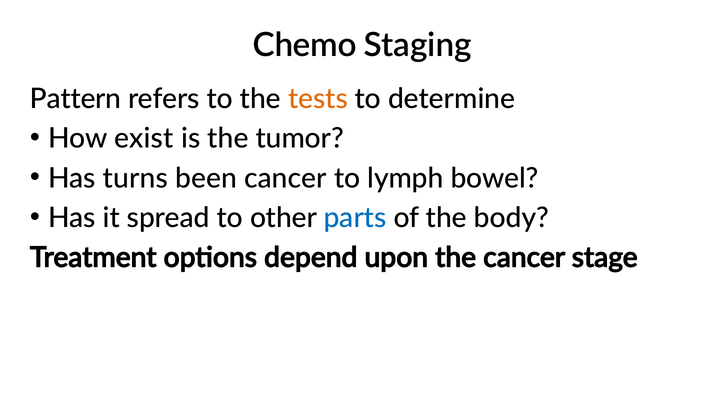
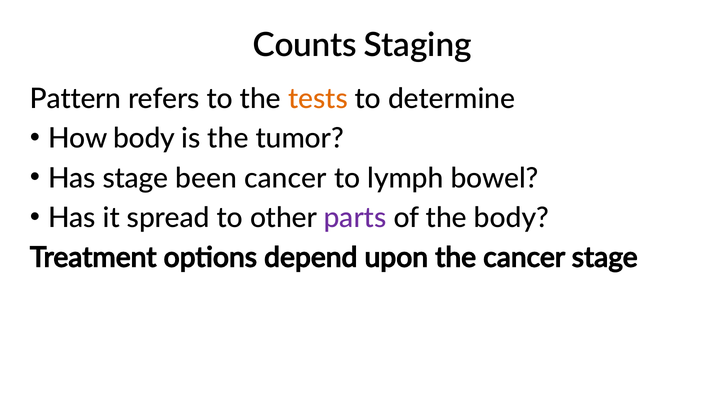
Chemo: Chemo -> Counts (305, 45)
How exist: exist -> body (144, 139)
Has turns: turns -> stage (136, 178)
parts colour: blue -> purple (355, 218)
